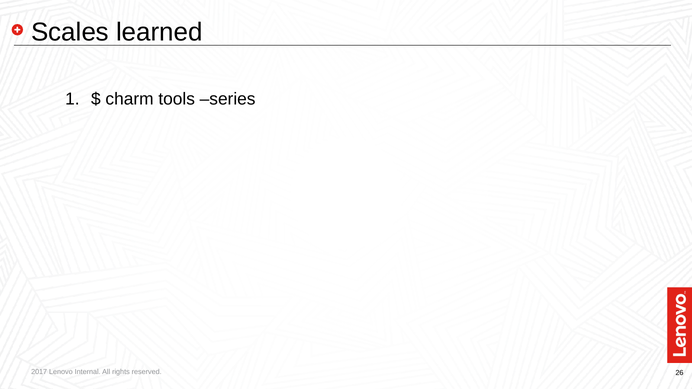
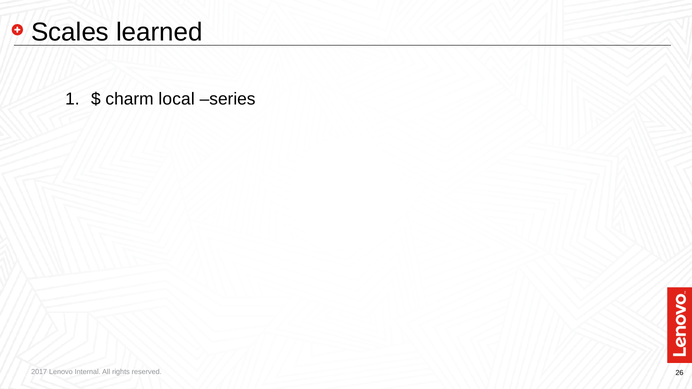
tools: tools -> local (177, 99)
